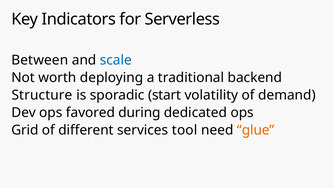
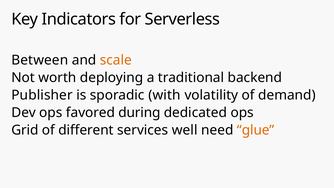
scale colour: blue -> orange (116, 60)
Structure: Structure -> Publisher (42, 95)
start: start -> with (164, 95)
tool: tool -> well (185, 130)
